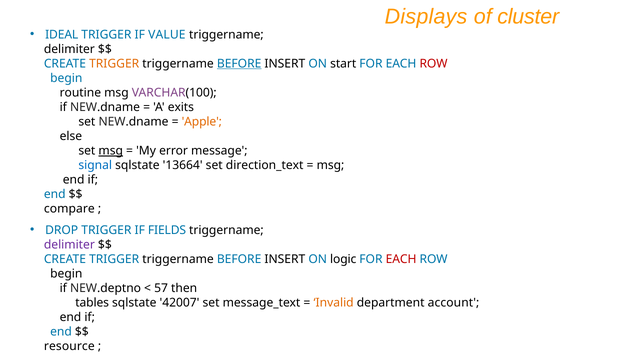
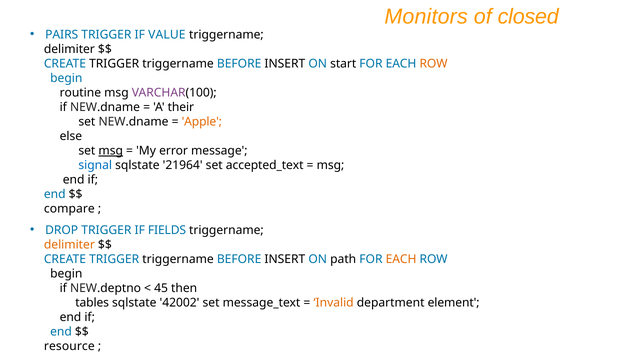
Displays: Displays -> Monitors (426, 17)
cluster: cluster -> closed (528, 17)
IDEAL: IDEAL -> PAIRS (62, 35)
TRIGGER colour: orange -> black (114, 64)
BEFORE underline: present -> none (239, 64)
ROW colour: red -> orange (434, 64)
exits: exits -> their (181, 107)
13664: 13664 -> 21964 (183, 165)
direction_text: direction_text -> accepted_text (265, 165)
delimiter colour: purple -> orange (69, 244)
logic: logic -> path (343, 259)
EACH colour: red -> orange (401, 259)
57: 57 -> 45 (161, 288)
42007: 42007 -> 42002 (180, 302)
account: account -> element (454, 302)
